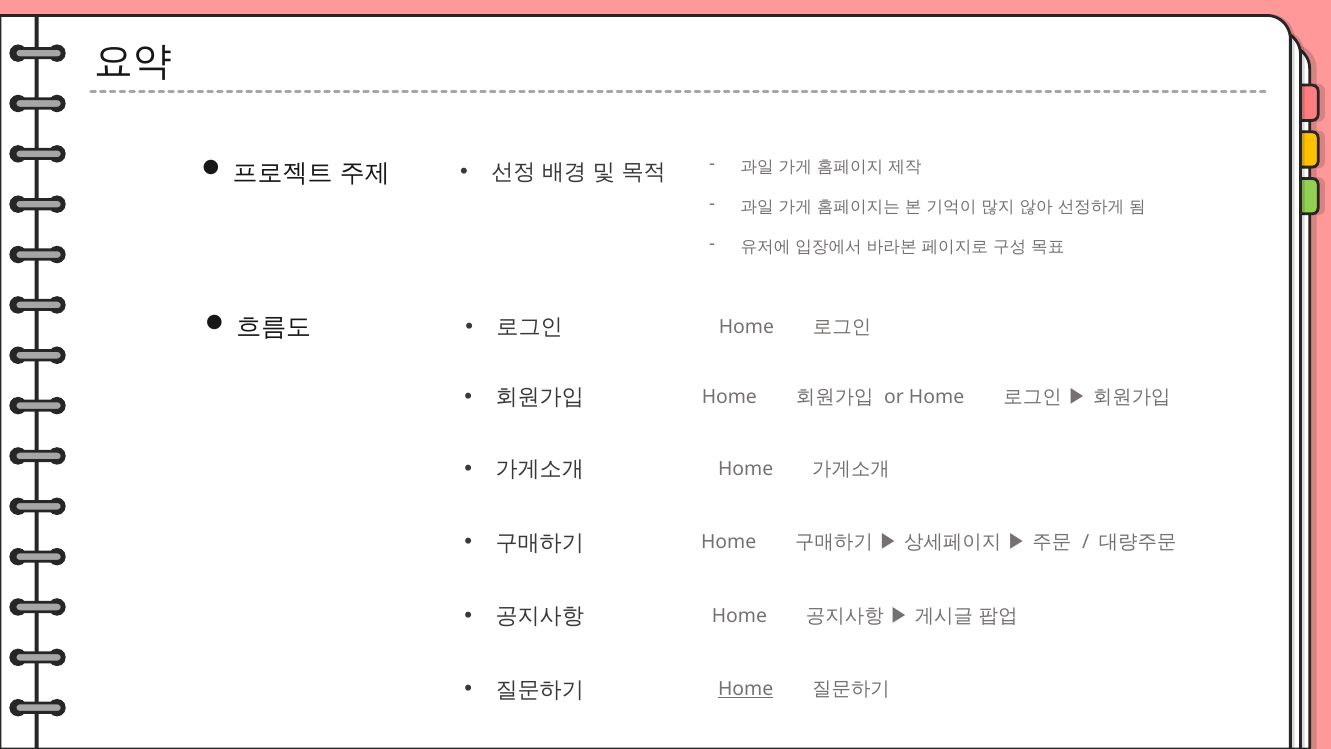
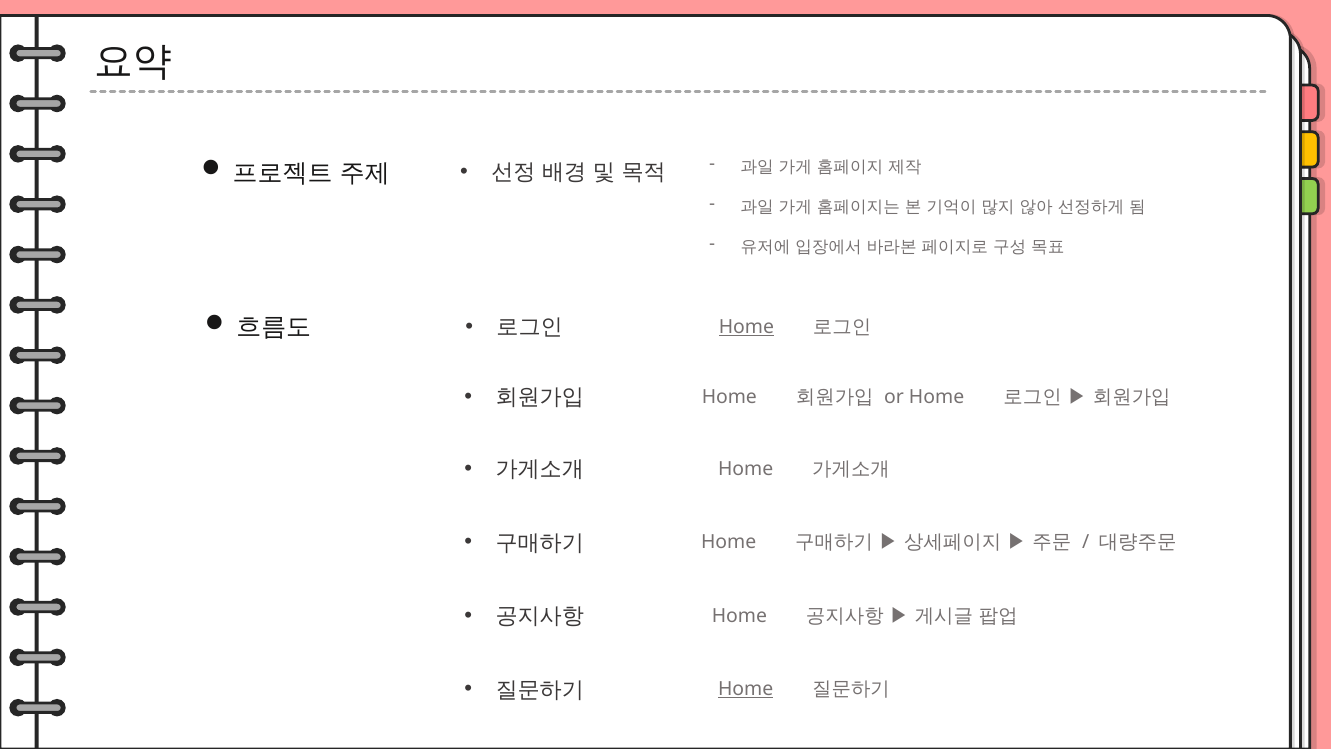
Home underline: none -> present (746, 327)
